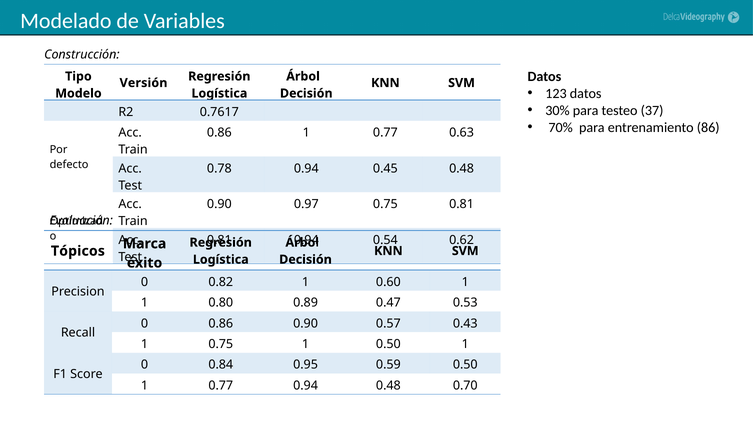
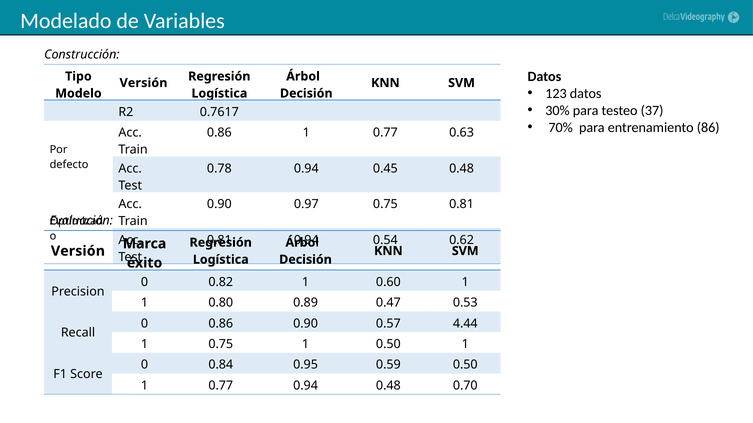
Tópicos: Tópicos -> Versión (78, 251)
0.43: 0.43 -> 4.44 (465, 324)
